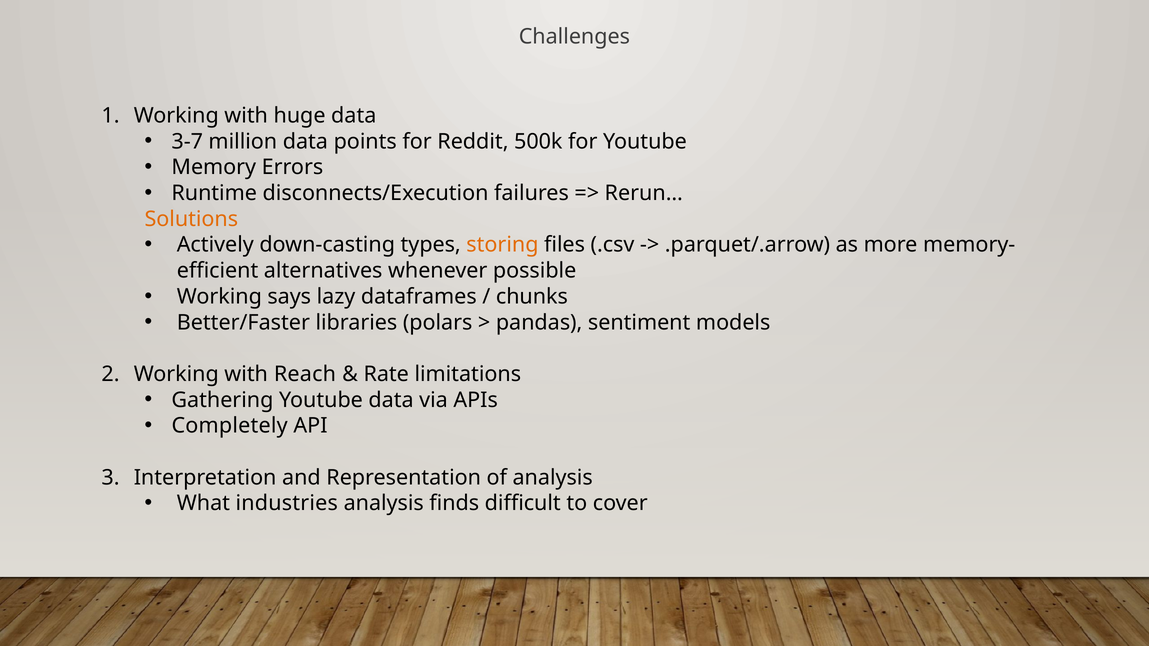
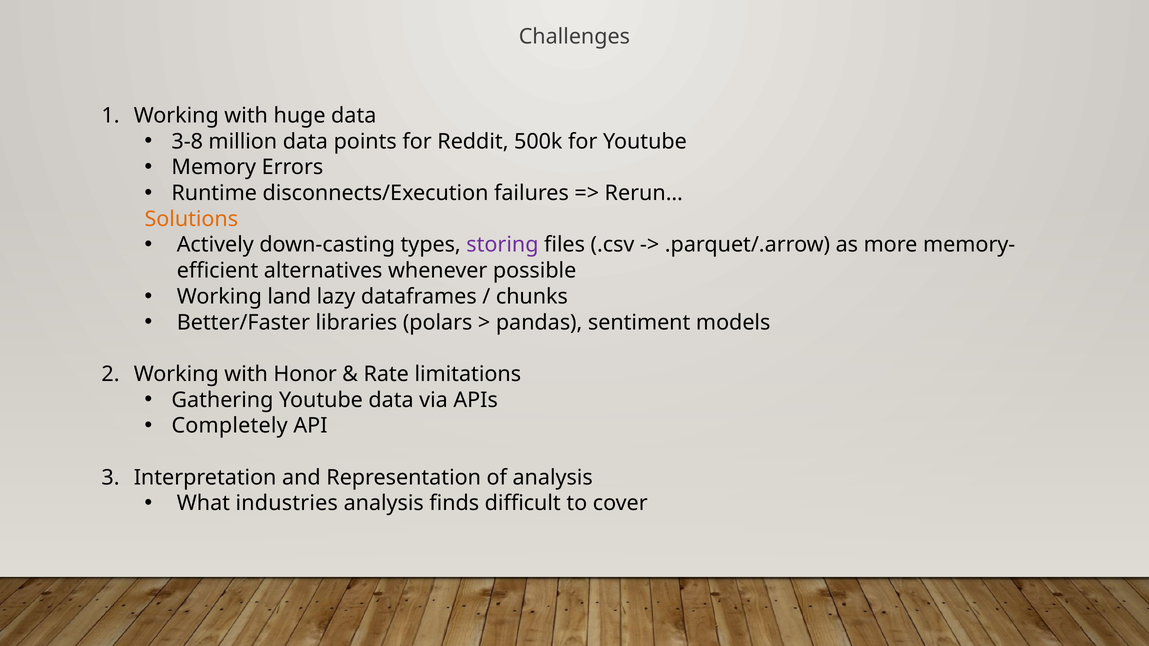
3-7: 3-7 -> 3-8 (187, 142)
storing colour: orange -> purple (502, 245)
says: says -> land (289, 297)
Reach: Reach -> Honor (305, 374)
